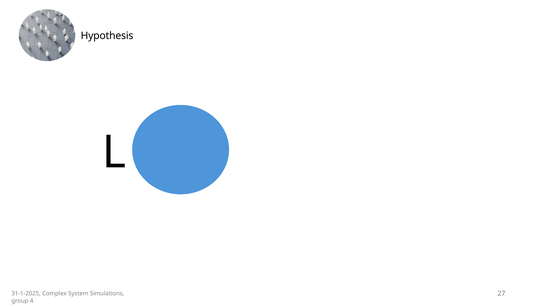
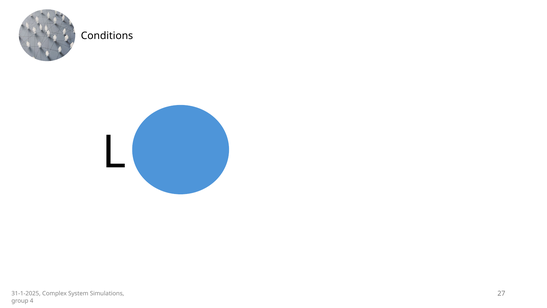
Hypothesis: Hypothesis -> Conditions (107, 36)
